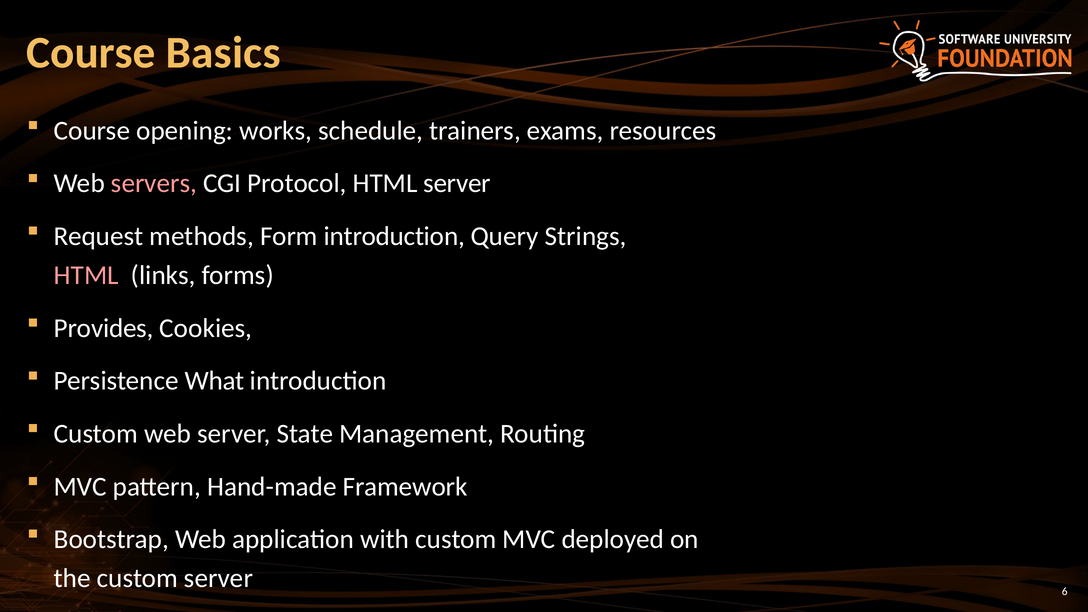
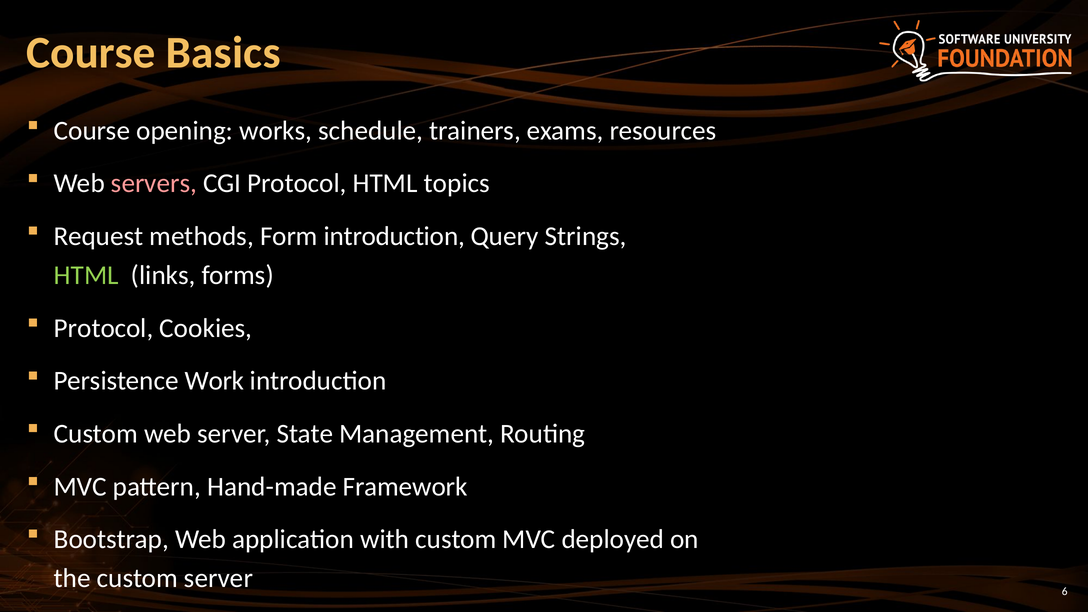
HTML server: server -> topics (457, 184)
HTML colour: pink -> light green (86, 276)
Provides: Provides -> Protocol (104, 328)
What: What -> Work (214, 381)
